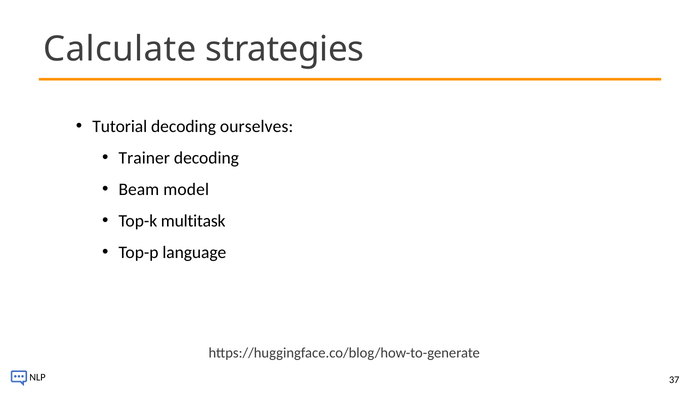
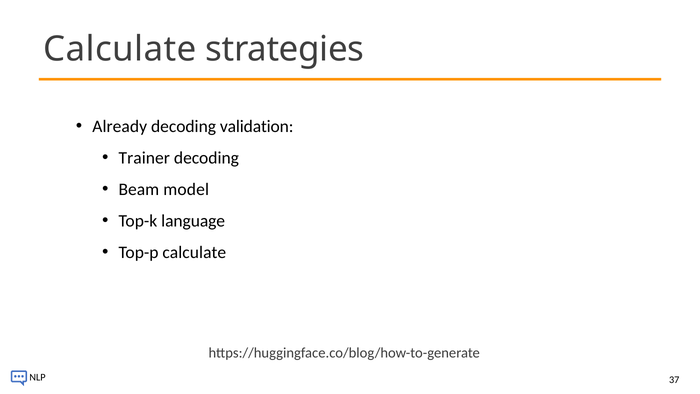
Tutorial: Tutorial -> Already (120, 127)
ourselves: ourselves -> validation (257, 127)
multitask: multitask -> language (193, 221)
Top-p language: language -> calculate (194, 253)
